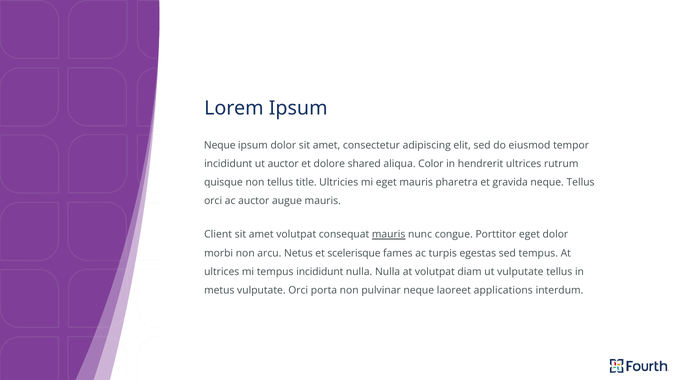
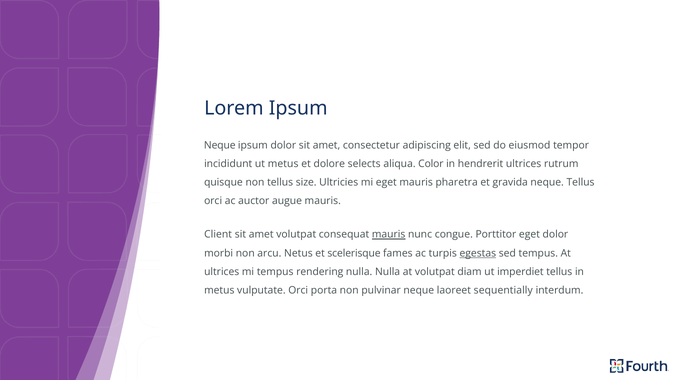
ut auctor: auctor -> metus (283, 164)
shared: shared -> selects (364, 164)
title: title -> size (306, 183)
egestas underline: none -> present (478, 253)
tempus incididunt: incididunt -> rendering (320, 272)
ut vulputate: vulputate -> imperdiet (520, 272)
applications: applications -> sequentially (503, 291)
